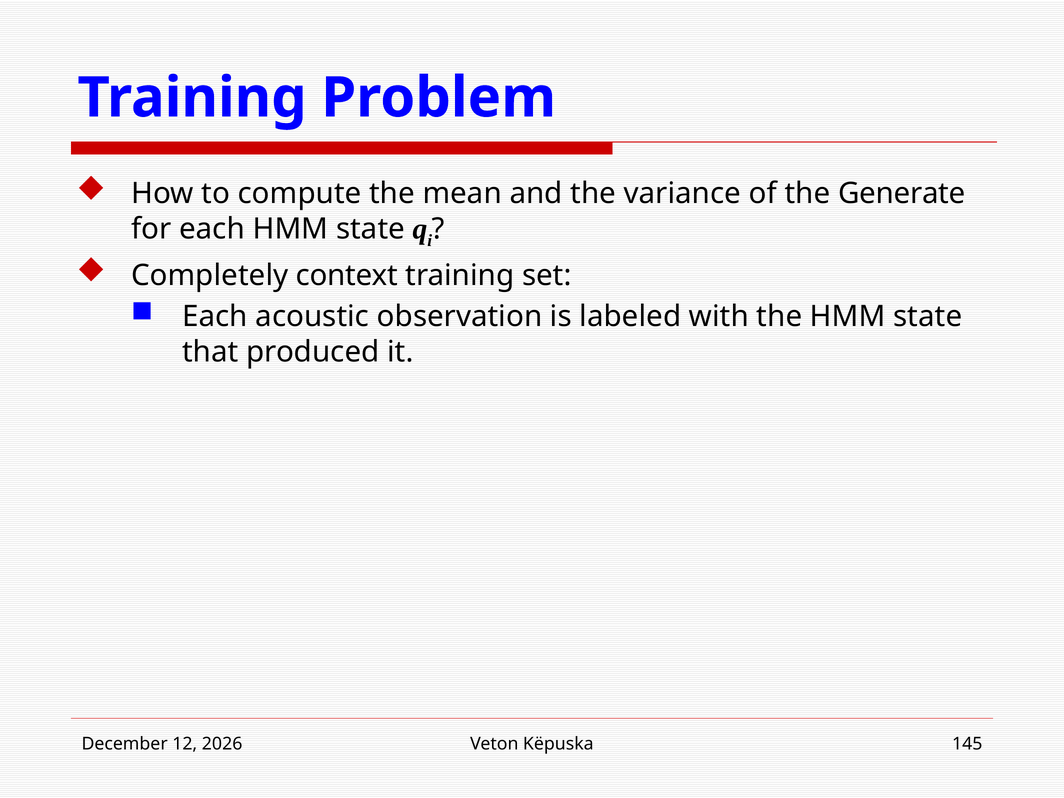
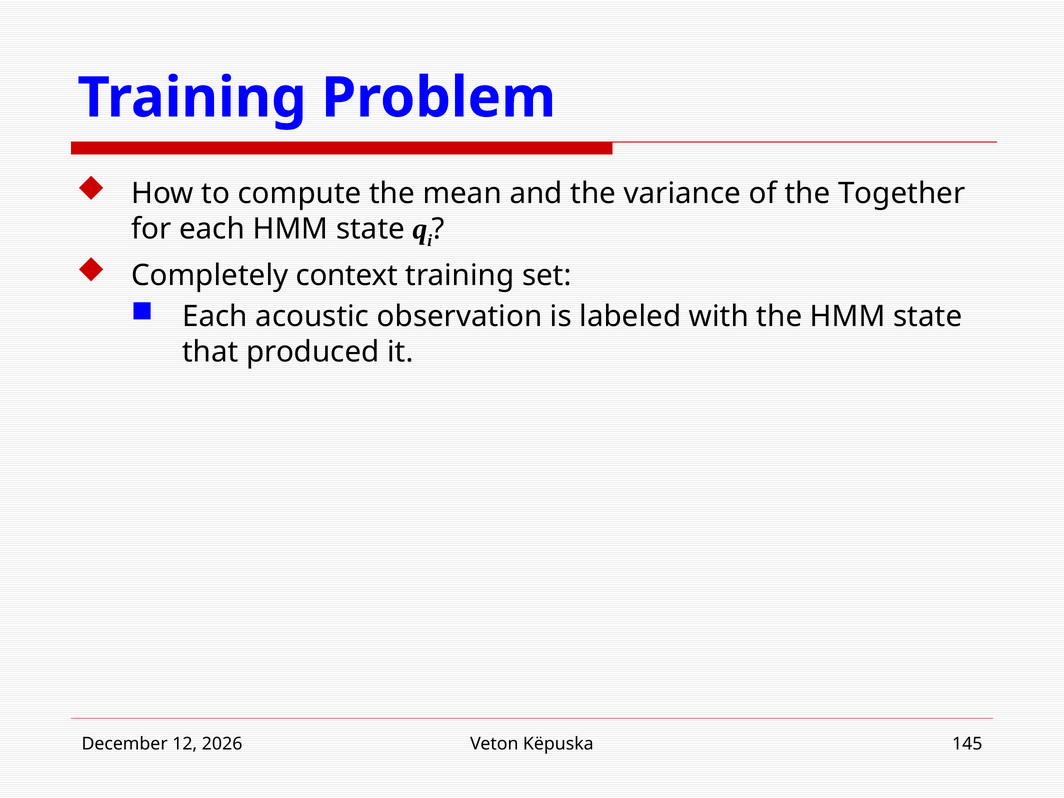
Generate: Generate -> Together (902, 194)
